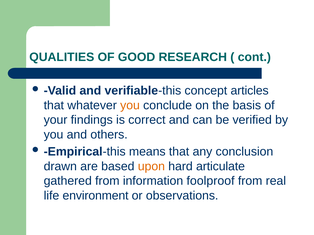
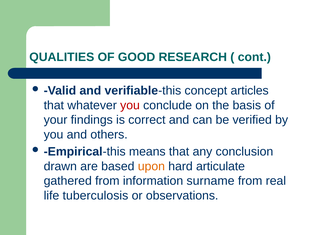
you colour: orange -> red (130, 106)
foolproof: foolproof -> surname (211, 181)
environment: environment -> tuberculosis (95, 196)
